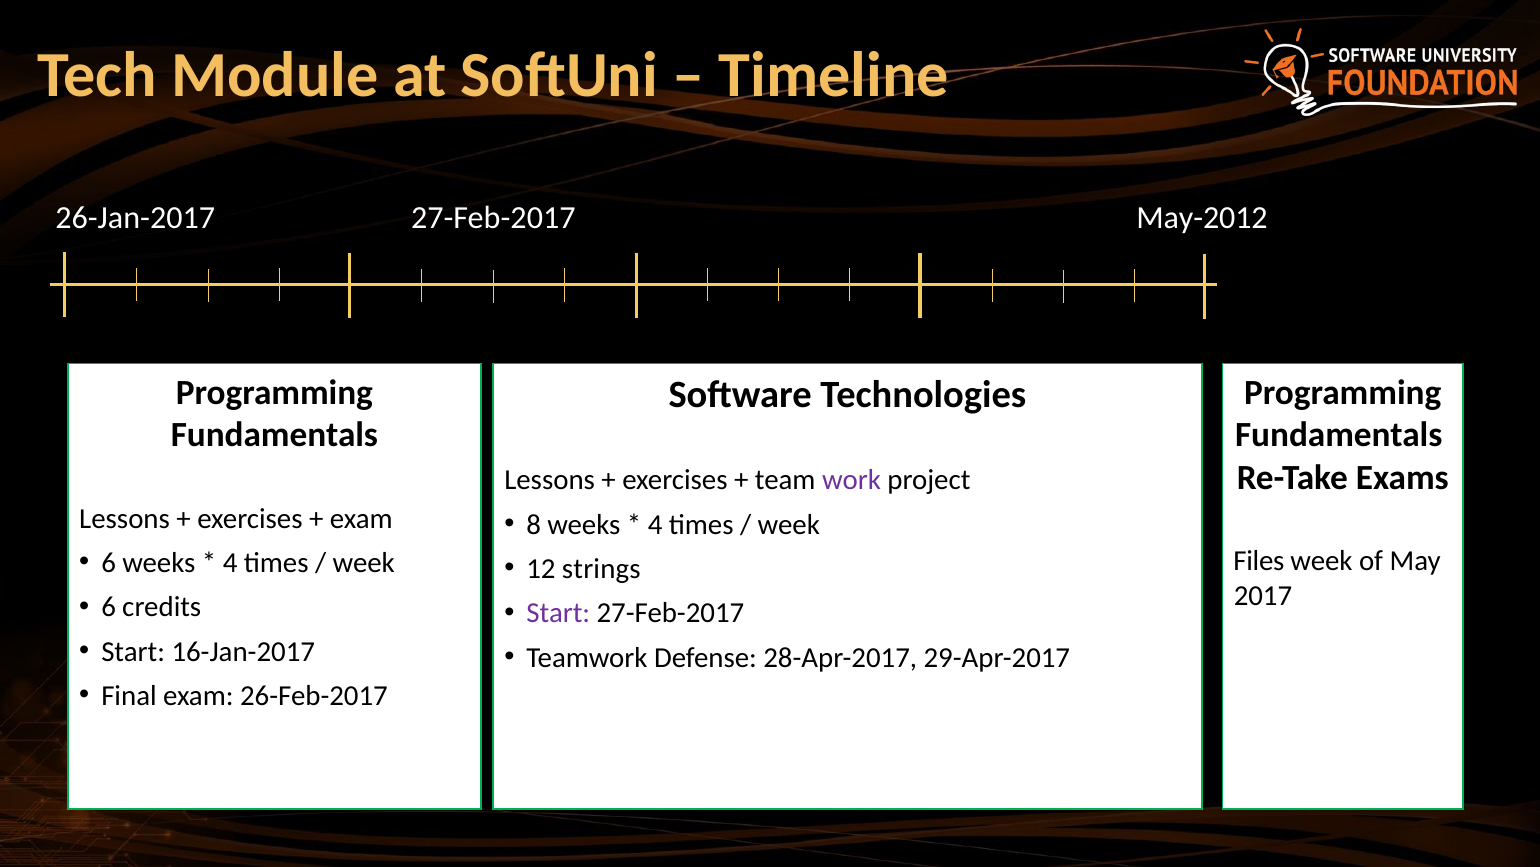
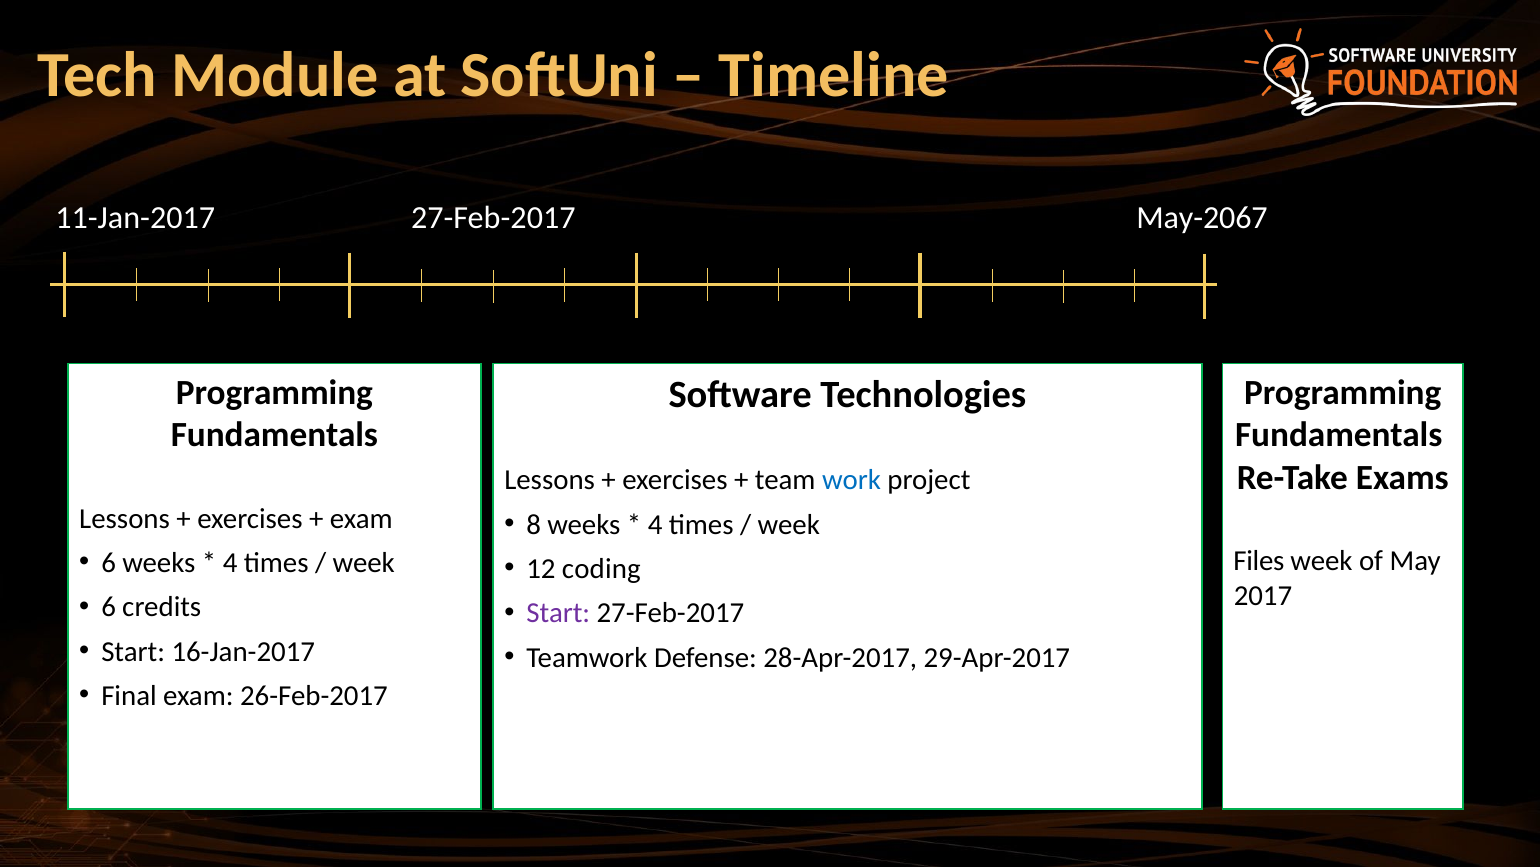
26-Jan-2017: 26-Jan-2017 -> 11-Jan-2017 (135, 217)
May-2012: May-2012 -> May-2067 (1202, 217)
work colour: purple -> blue (851, 480)
strings: strings -> coding (601, 568)
